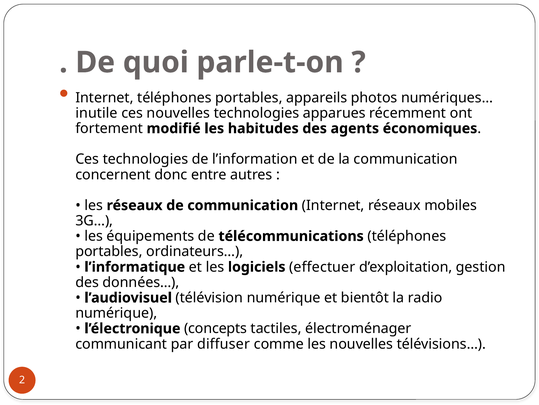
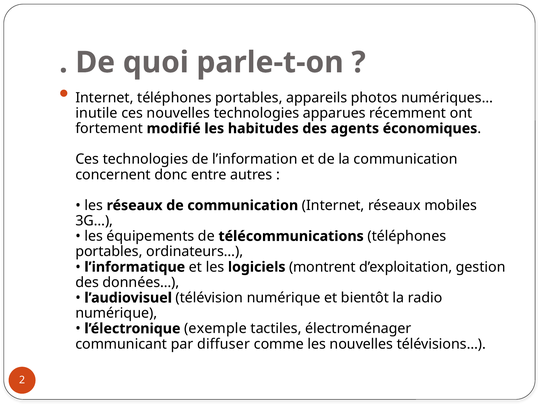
effectuer: effectuer -> montrent (322, 267)
concepts: concepts -> exemple (215, 328)
